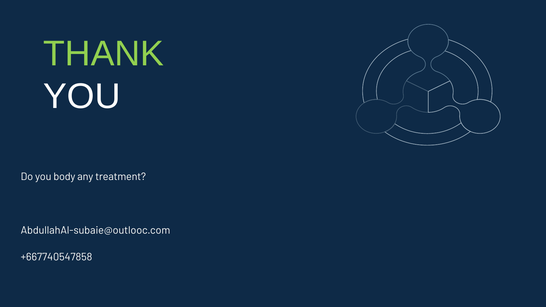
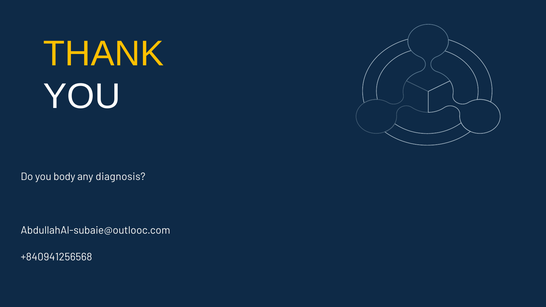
THANK colour: light green -> yellow (104, 54)
treatment: treatment -> diagnosis (121, 177)
+667740547858: +667740547858 -> +840941256568 (56, 257)
